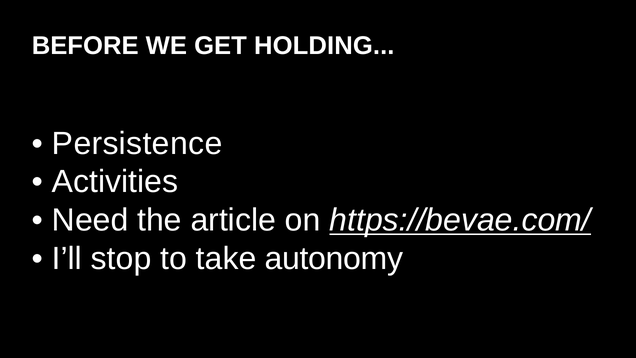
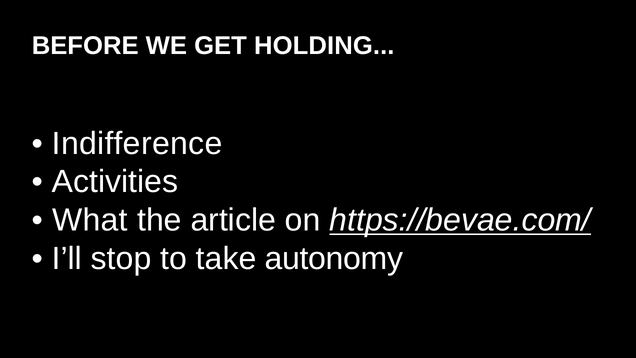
Persistence: Persistence -> Indifference (137, 143)
Need: Need -> What (90, 220)
